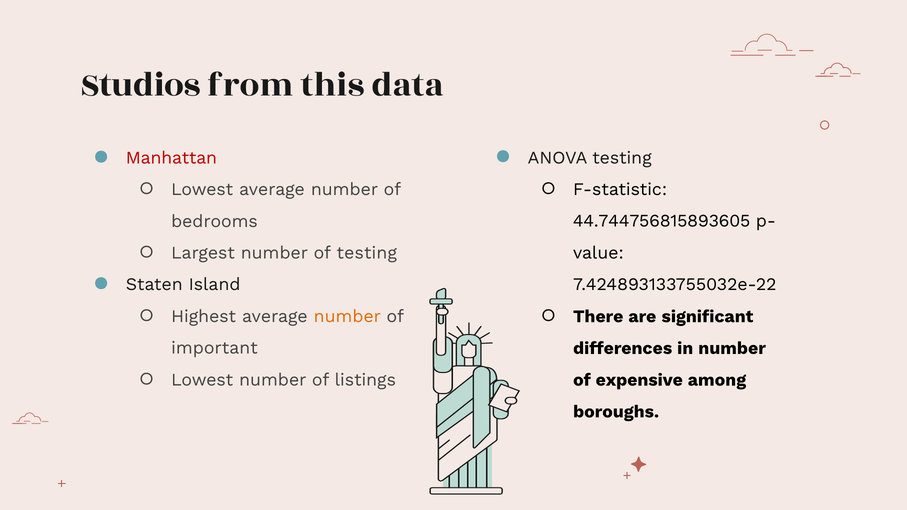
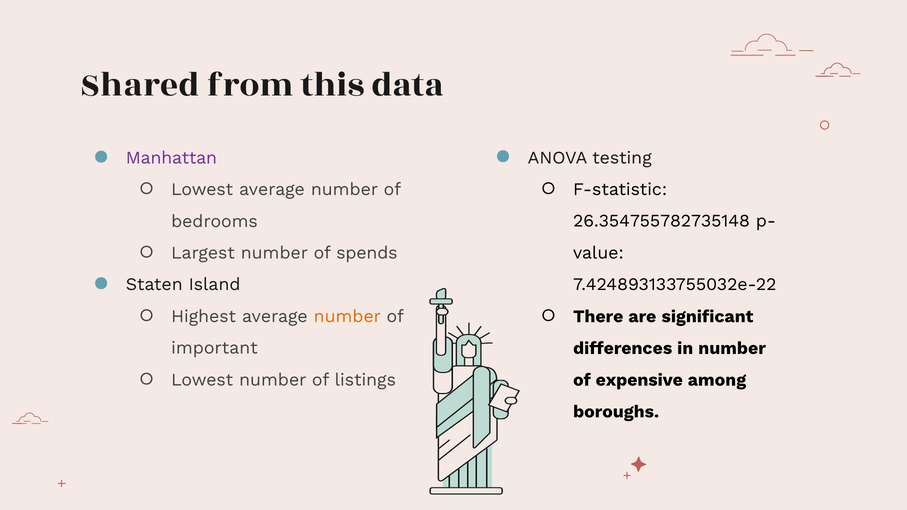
Studios: Studios -> Shared (140, 84)
Manhattan colour: red -> purple (171, 158)
44.744756815893605: 44.744756815893605 -> 26.354755782735148 (661, 221)
of testing: testing -> spends (367, 253)
